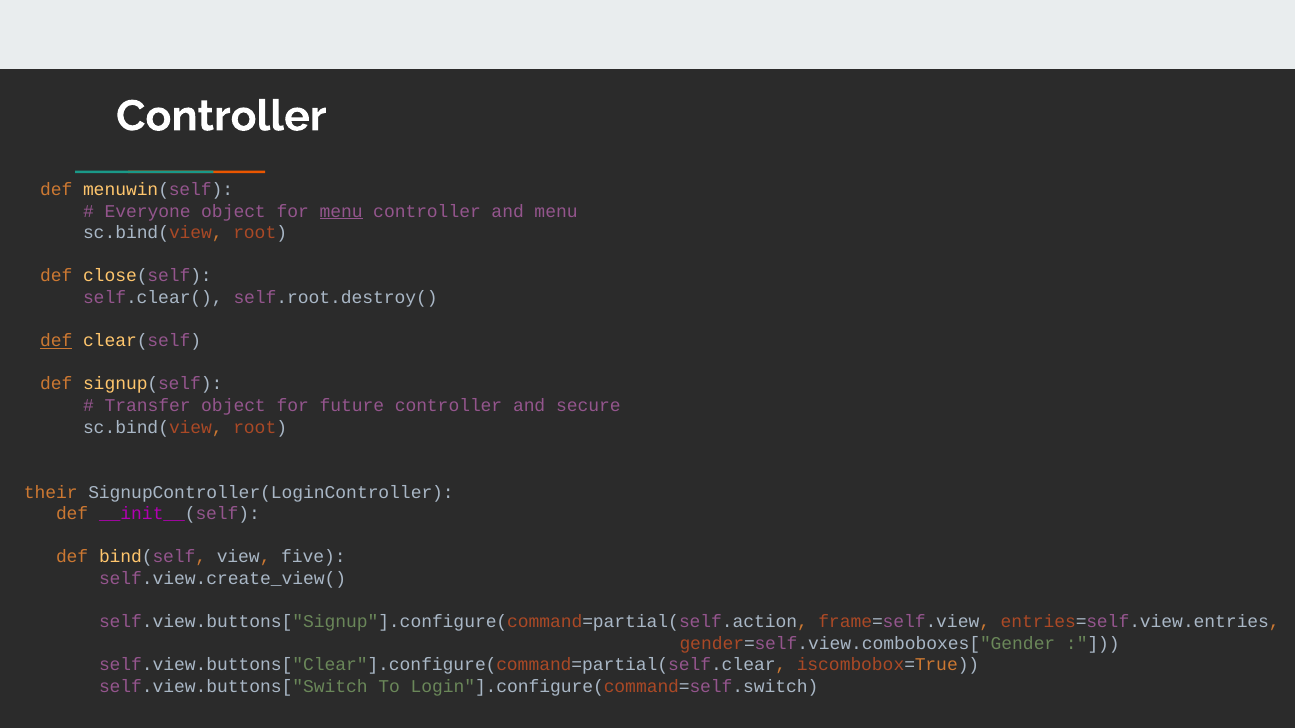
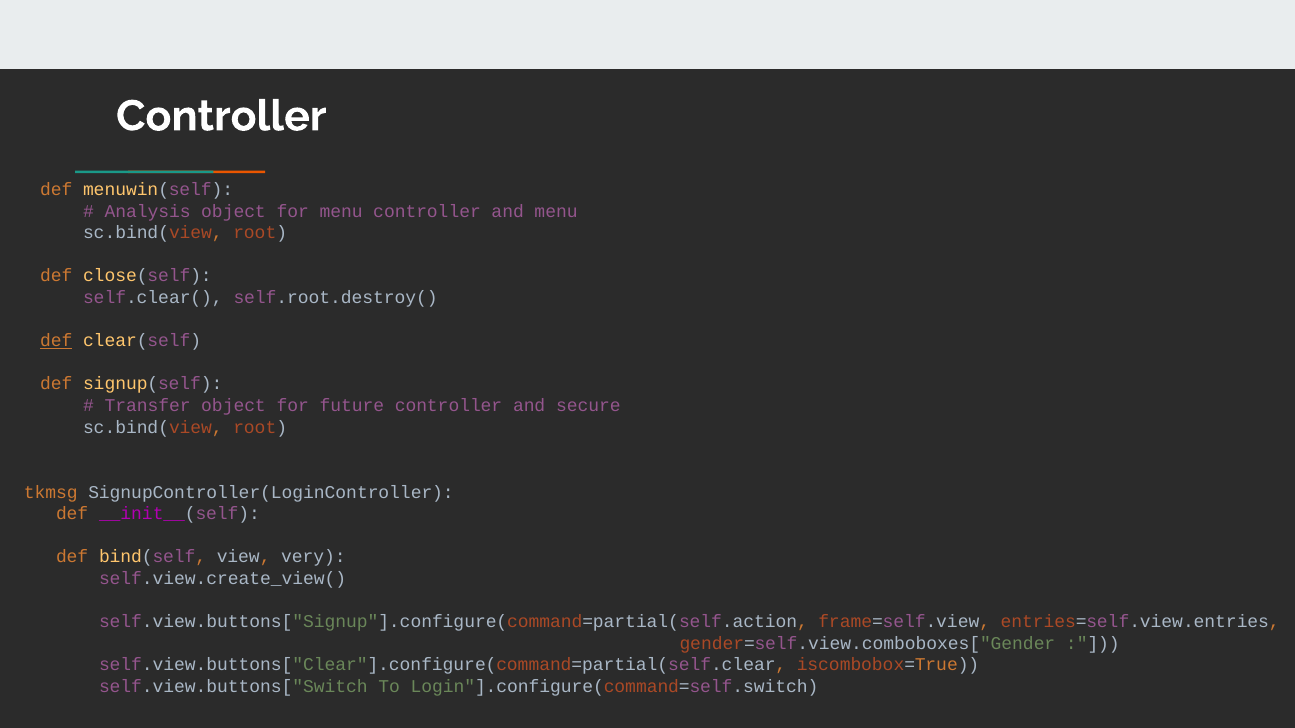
Everyone: Everyone -> Analysis (148, 211)
menu underline: present -> none (341, 211)
their: their -> tkmsg (51, 492)
five: five -> very (313, 557)
